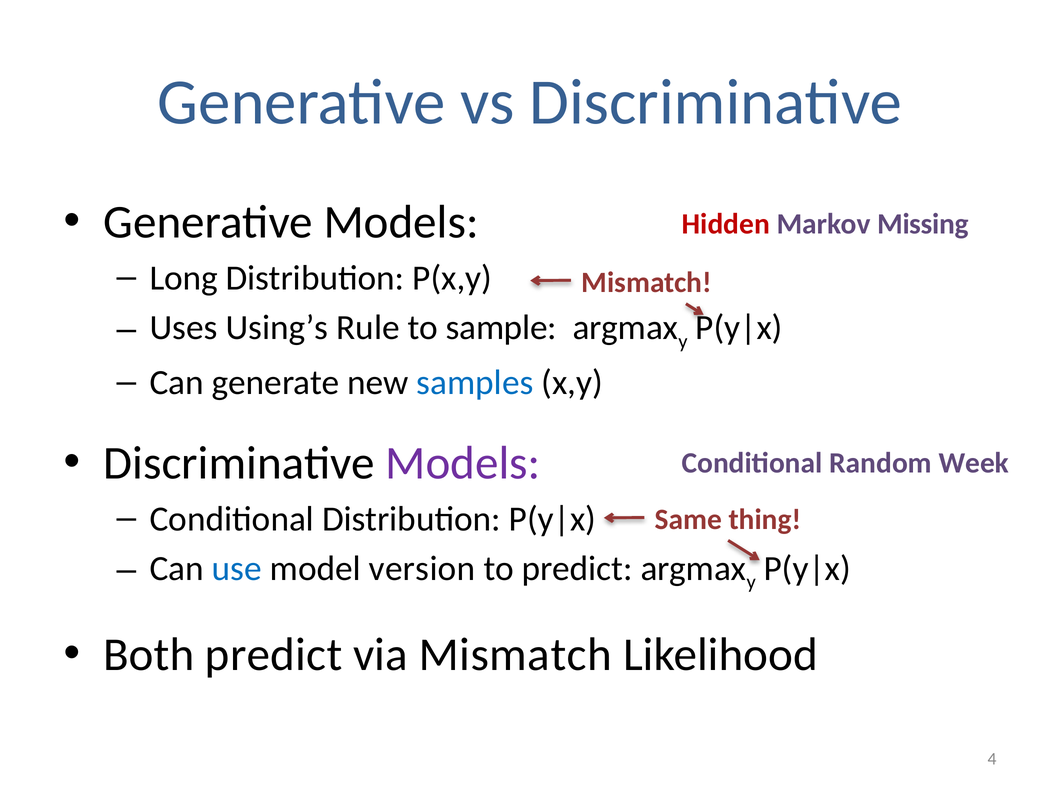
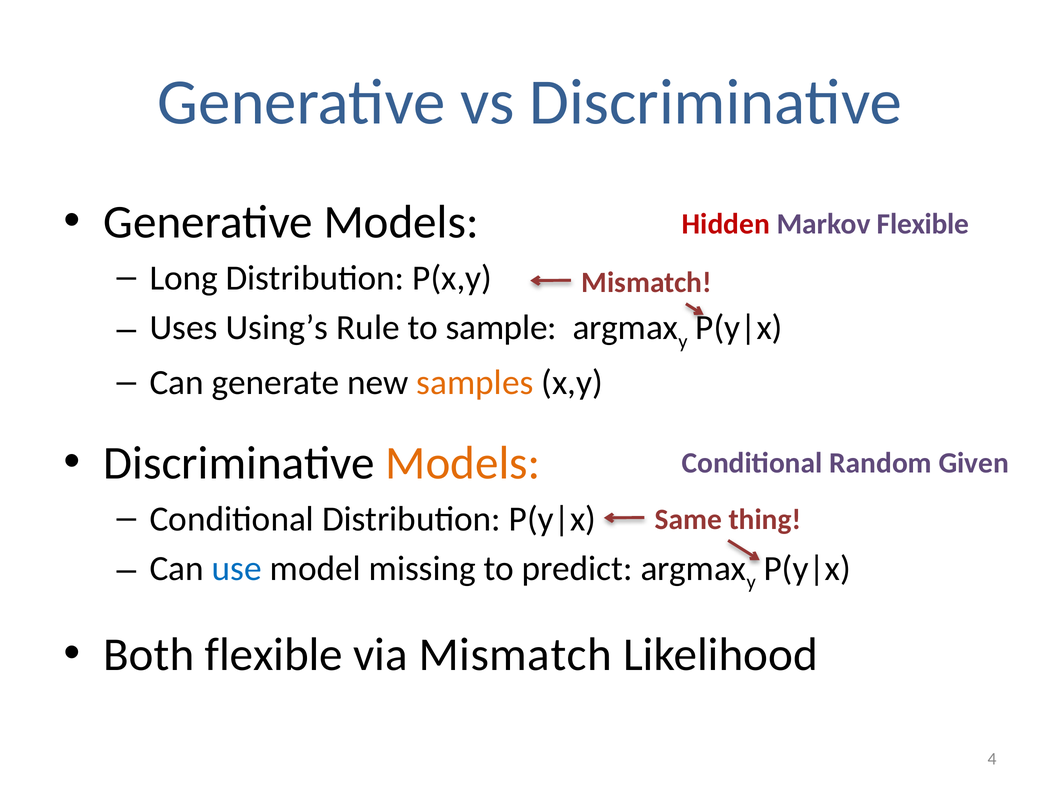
Markov Missing: Missing -> Flexible (923, 224)
samples colour: blue -> orange (475, 383)
Models colour: purple -> orange (463, 463)
Week: Week -> Given (974, 463)
version: version -> missing (422, 568)
Both predict: predict -> flexible (274, 655)
